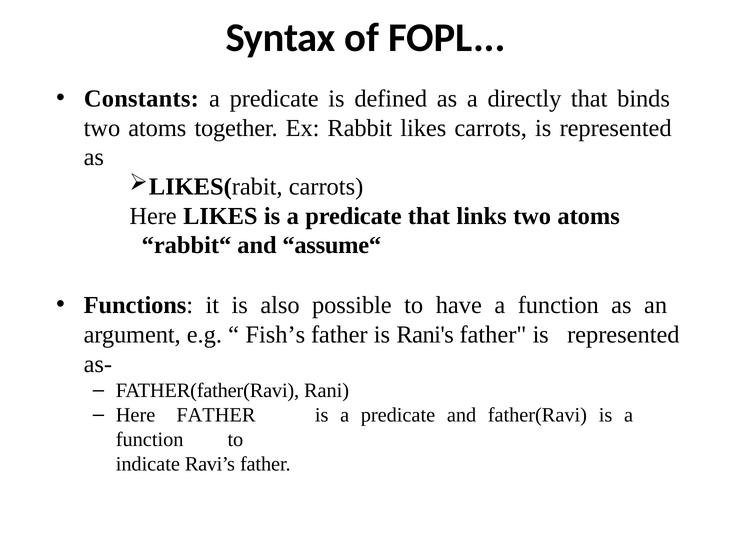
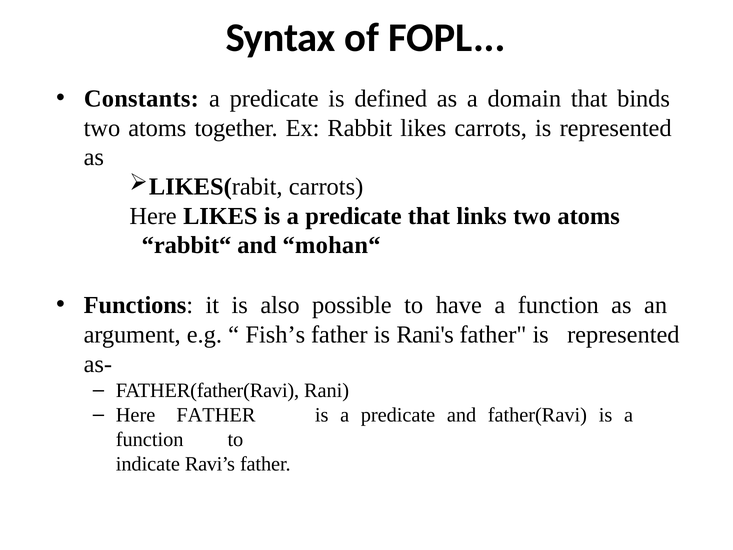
directly: directly -> domain (524, 99)
assume“: assume“ -> mohan“ (332, 245)
